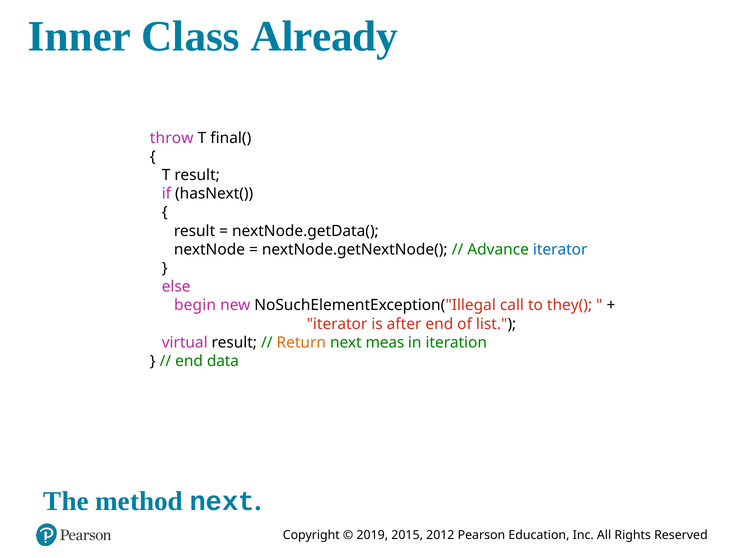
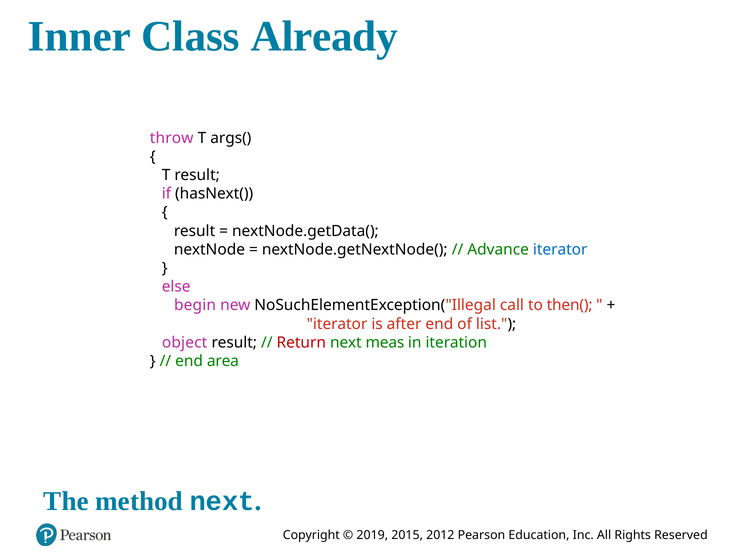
final(: final( -> args( (231, 138)
they(: they( -> then( (570, 305)
virtual: virtual -> object (185, 342)
Return colour: orange -> red (301, 342)
data: data -> area (223, 361)
